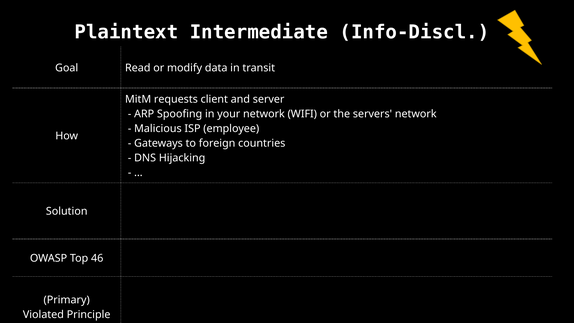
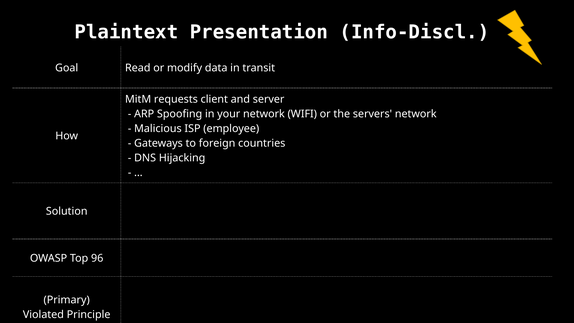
Intermediate: Intermediate -> Presentation (259, 32)
46: 46 -> 96 (97, 258)
